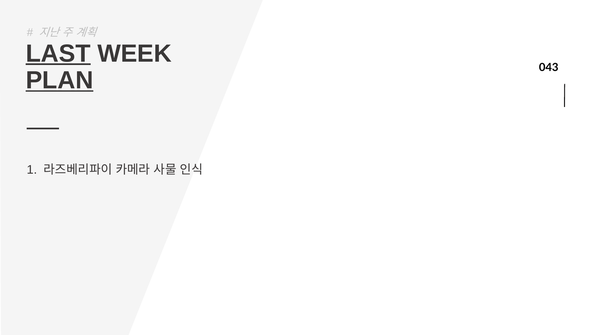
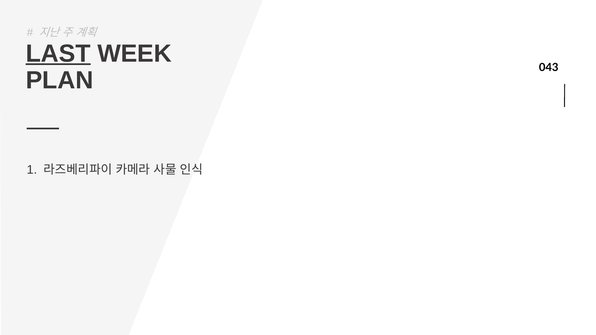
PLAN underline: present -> none (60, 80)
